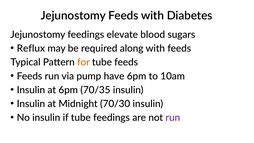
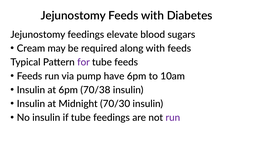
Reflux: Reflux -> Cream (31, 48)
for colour: orange -> purple (83, 62)
70/35: 70/35 -> 70/38 (95, 90)
